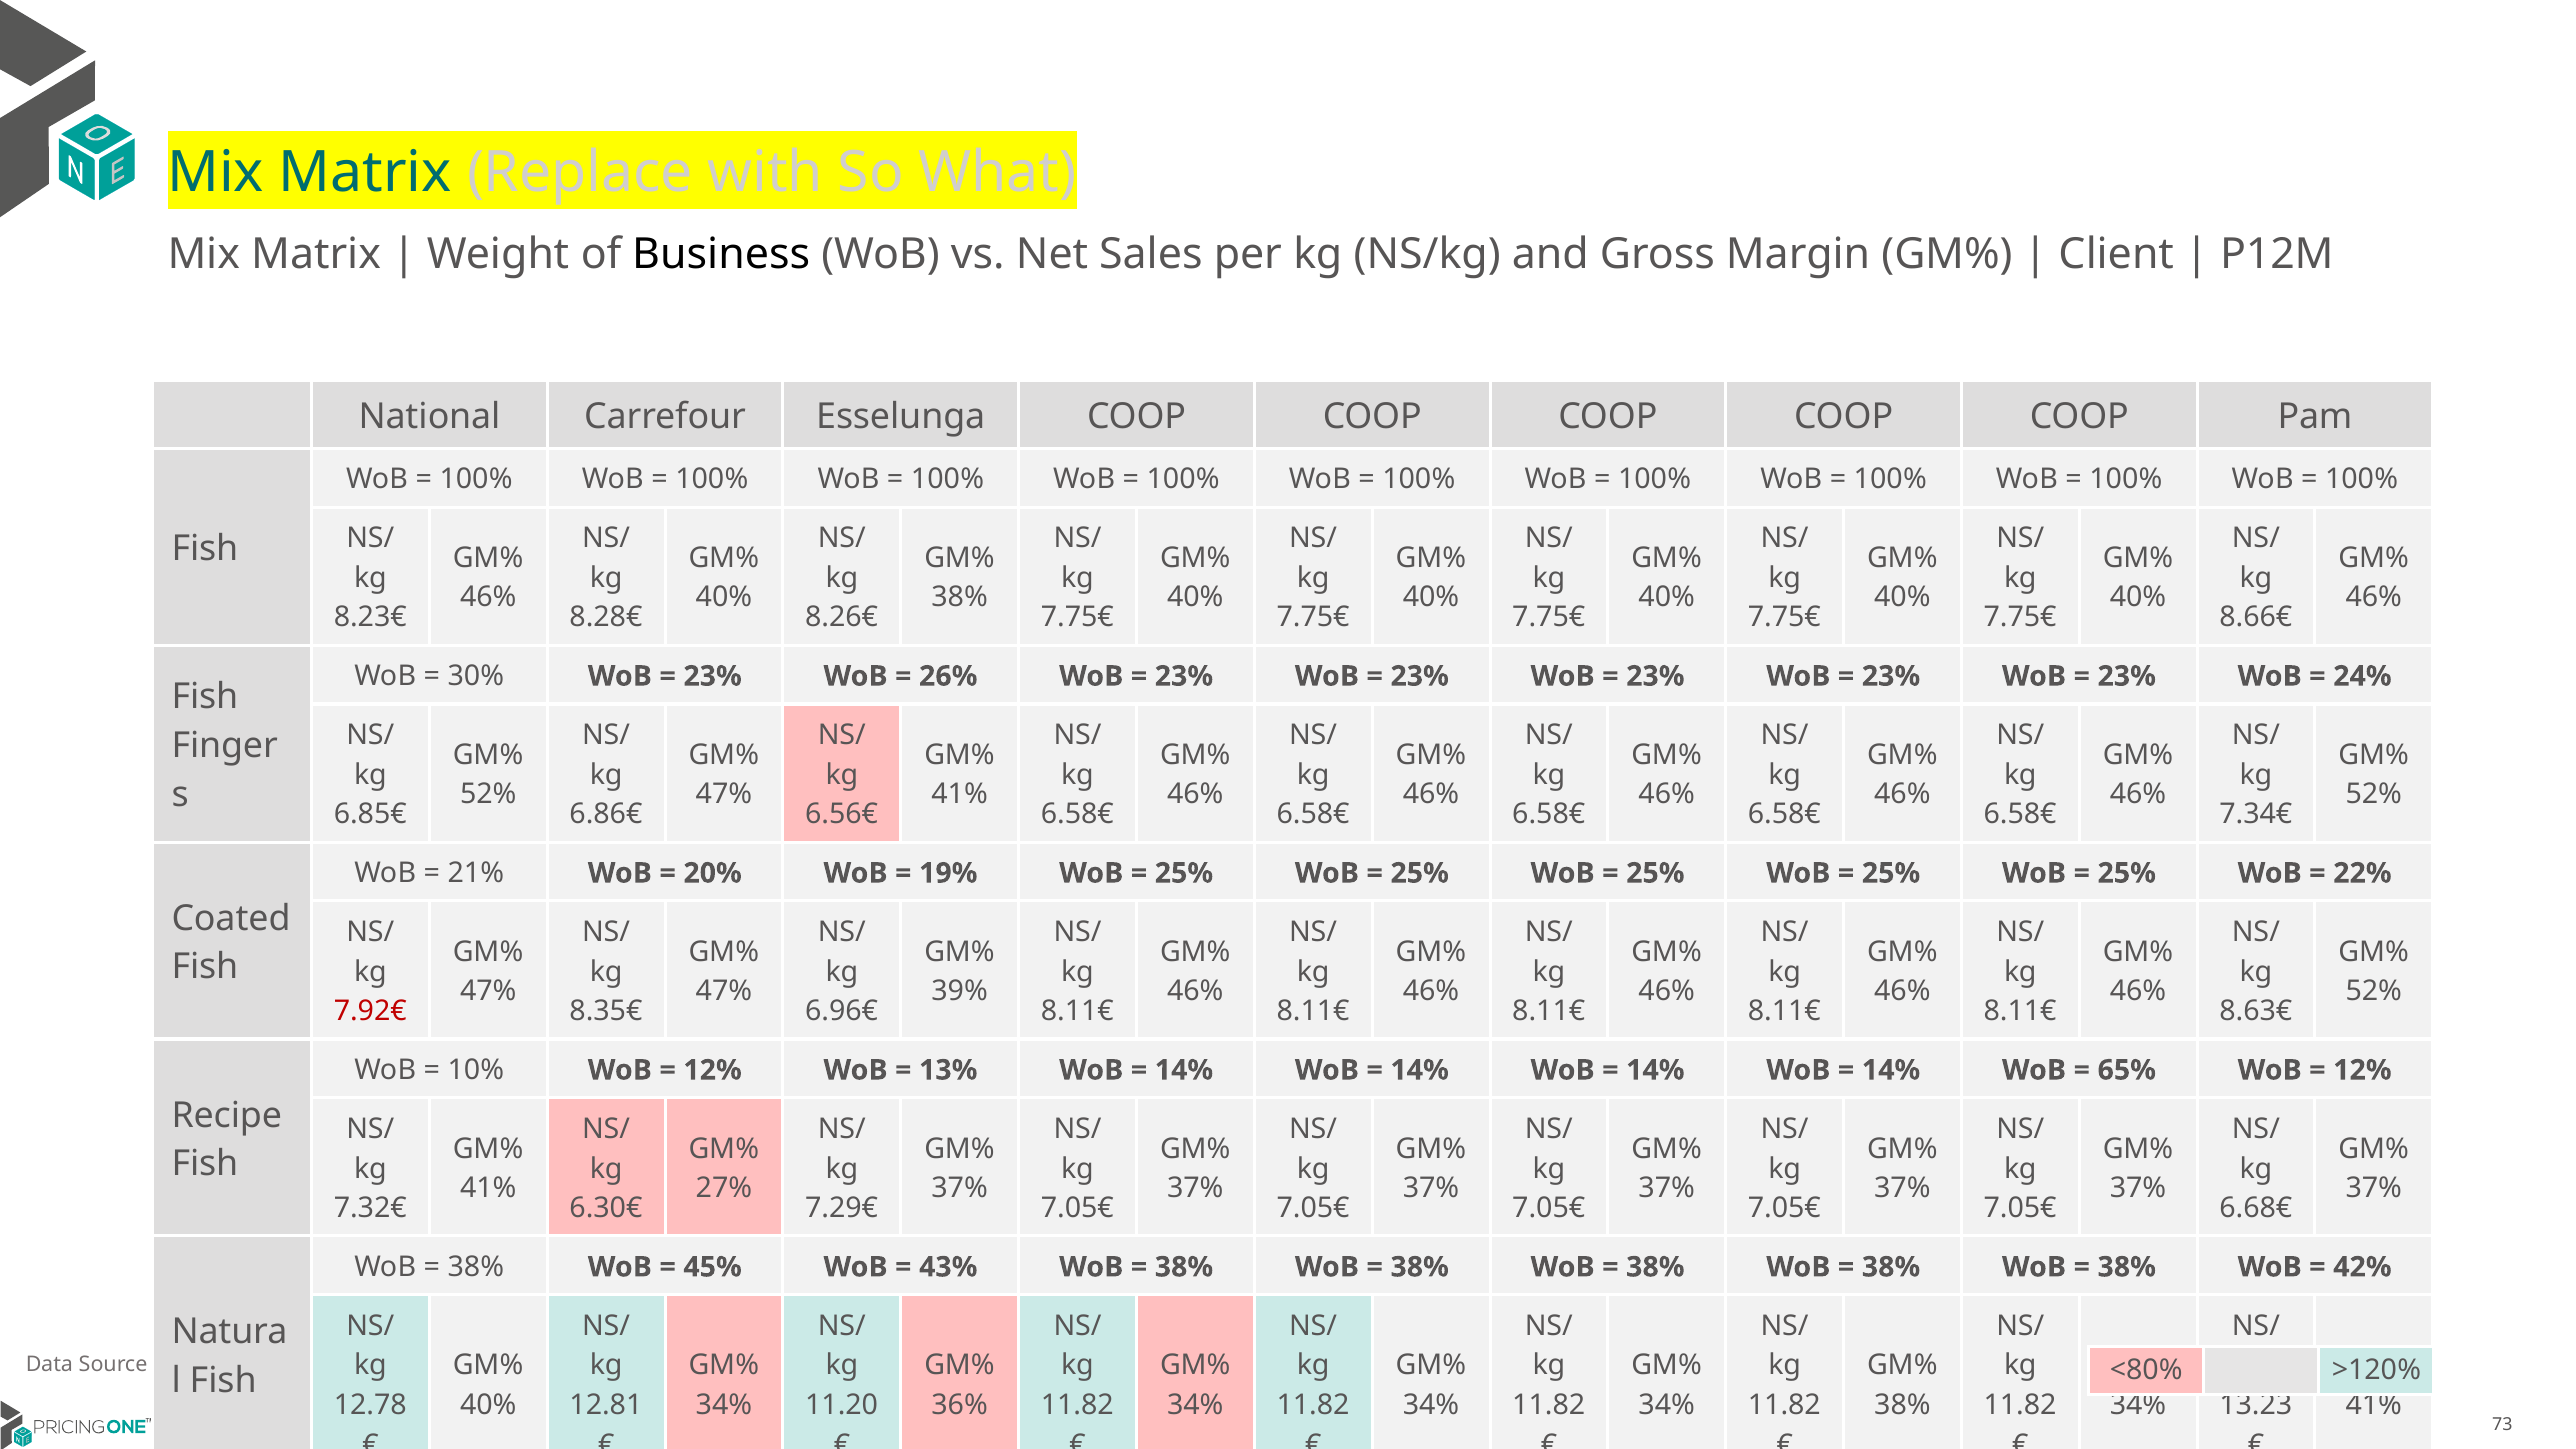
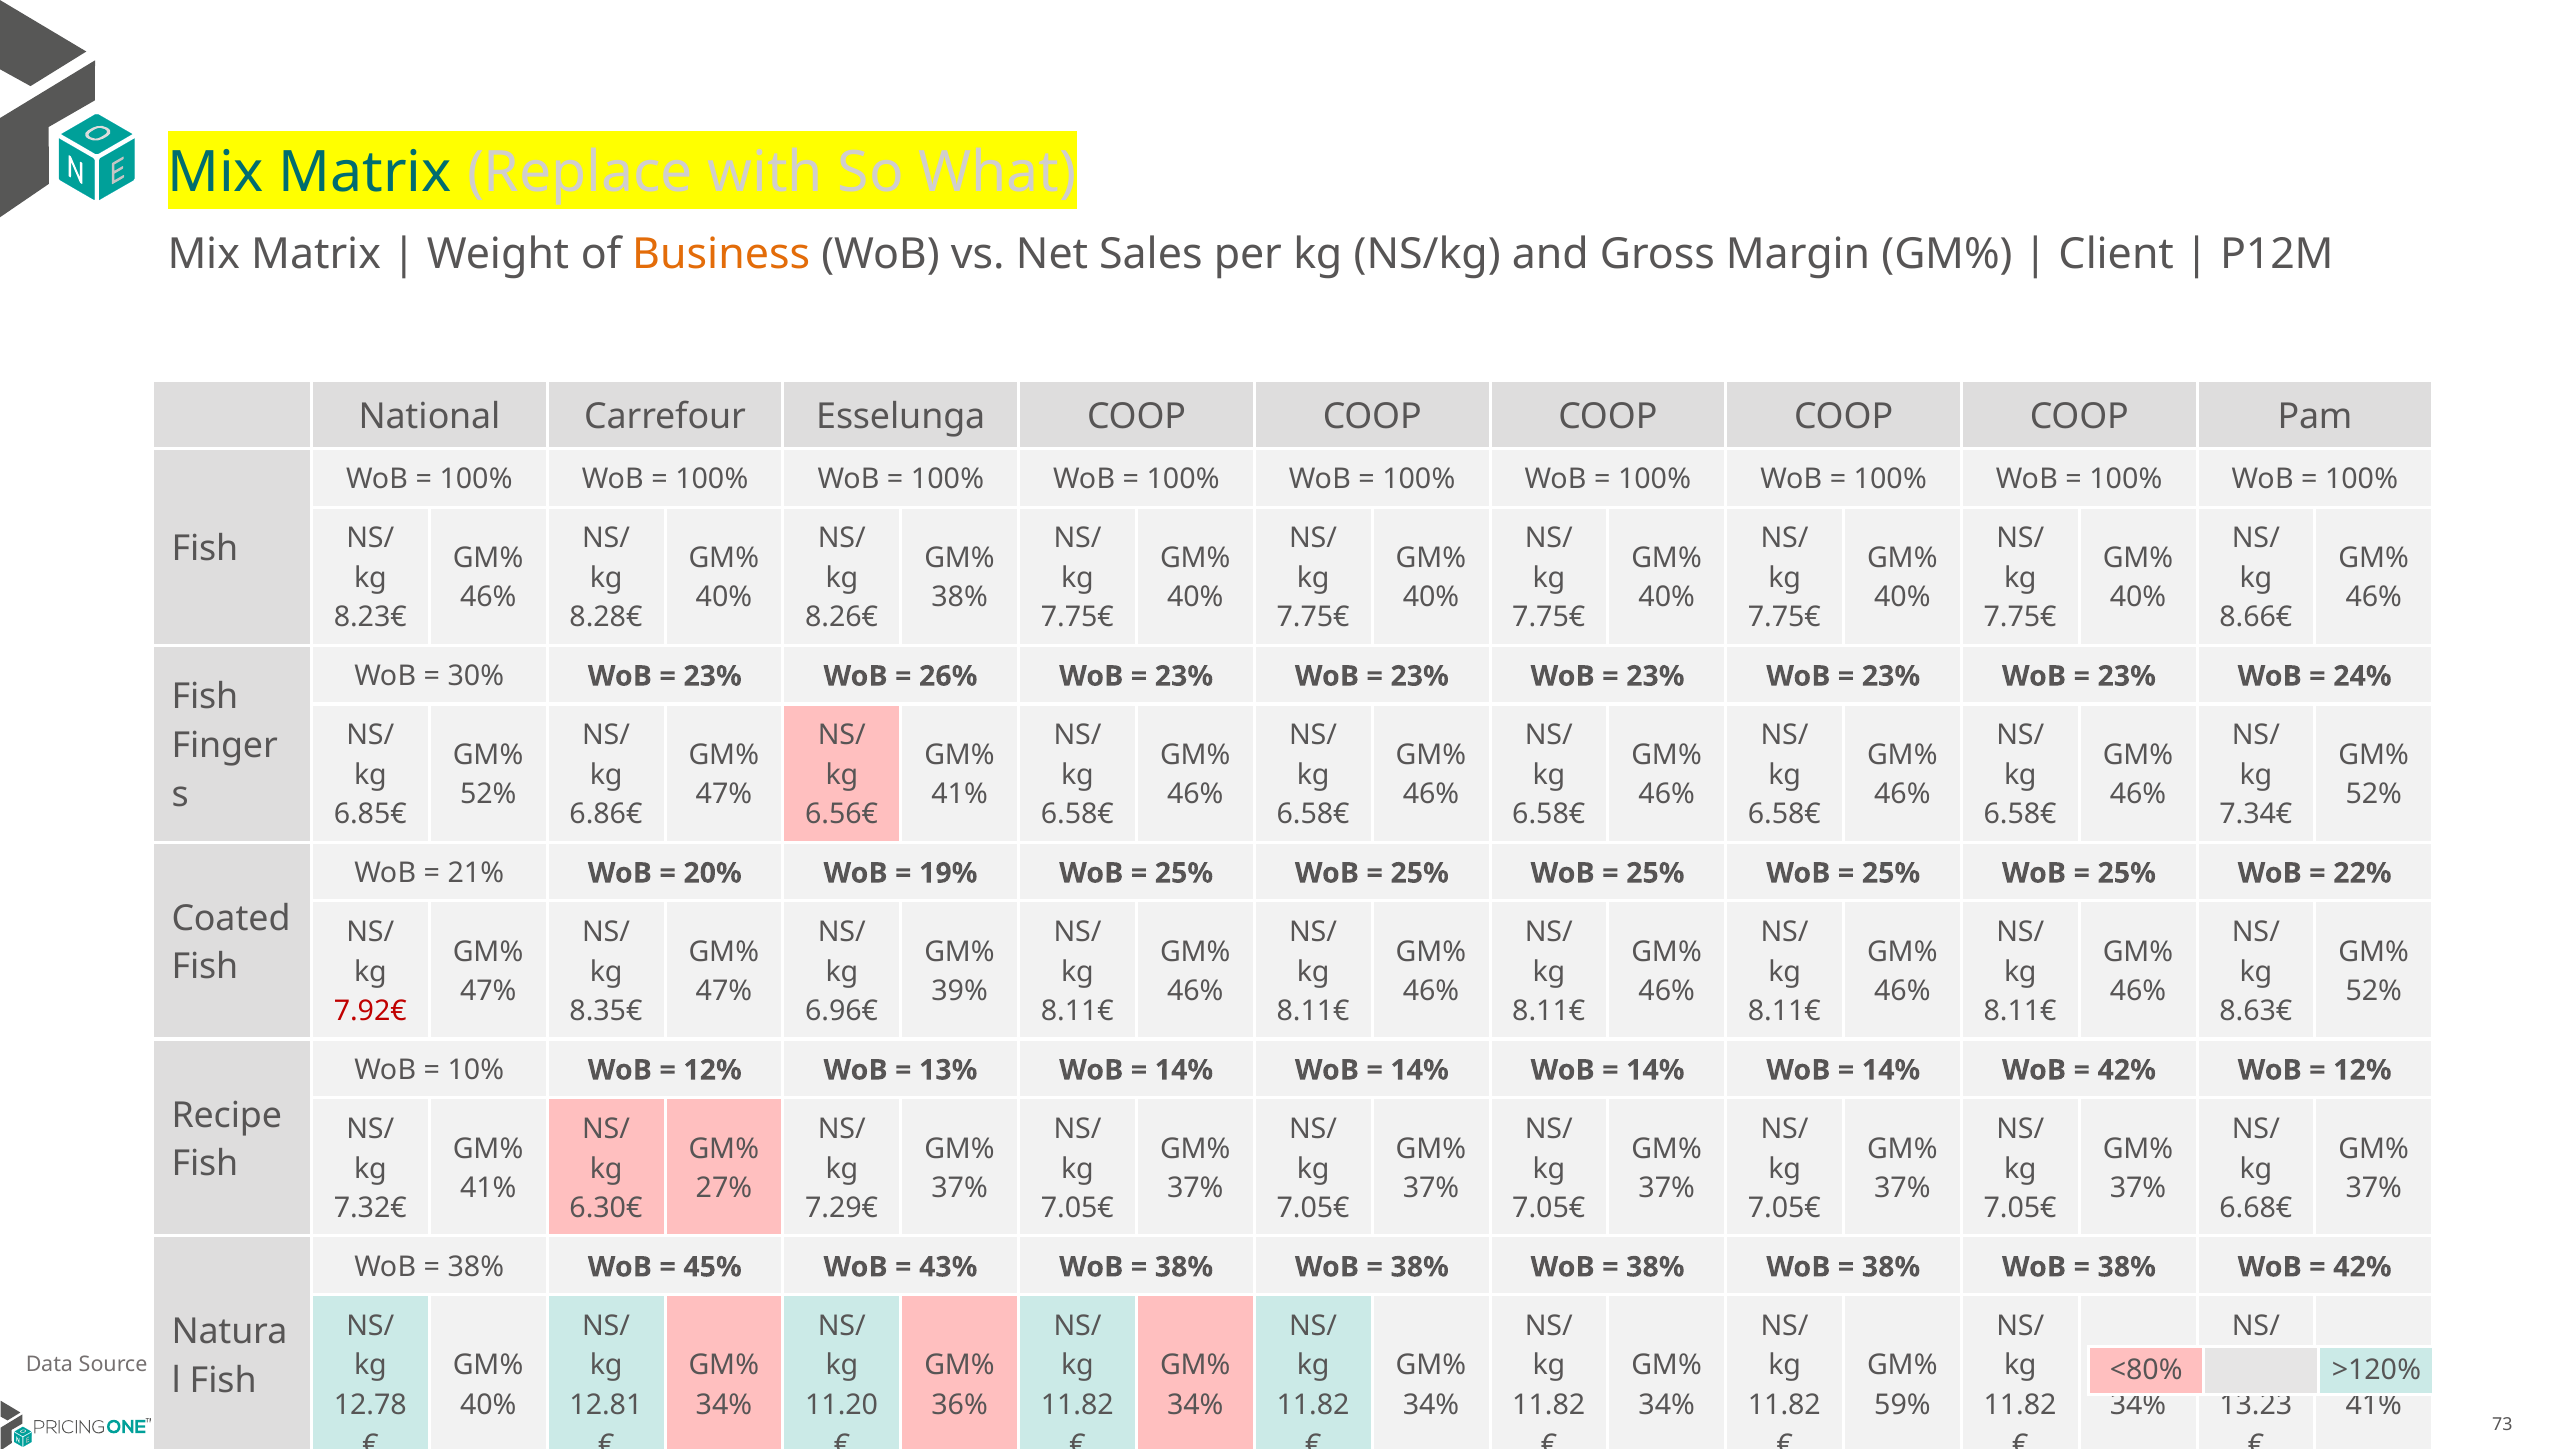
Business colour: black -> orange (721, 254)
65%: 65% -> 42% (2127, 1070)
38%: 38% -> 59% (1902, 1405)
